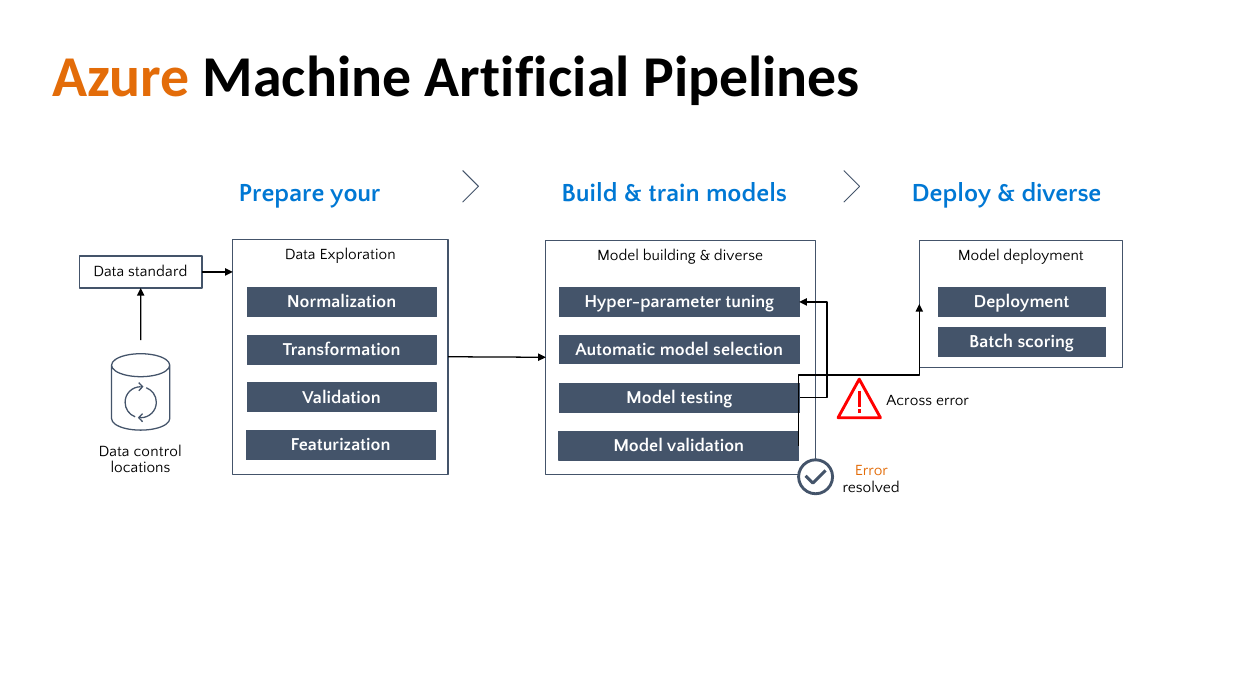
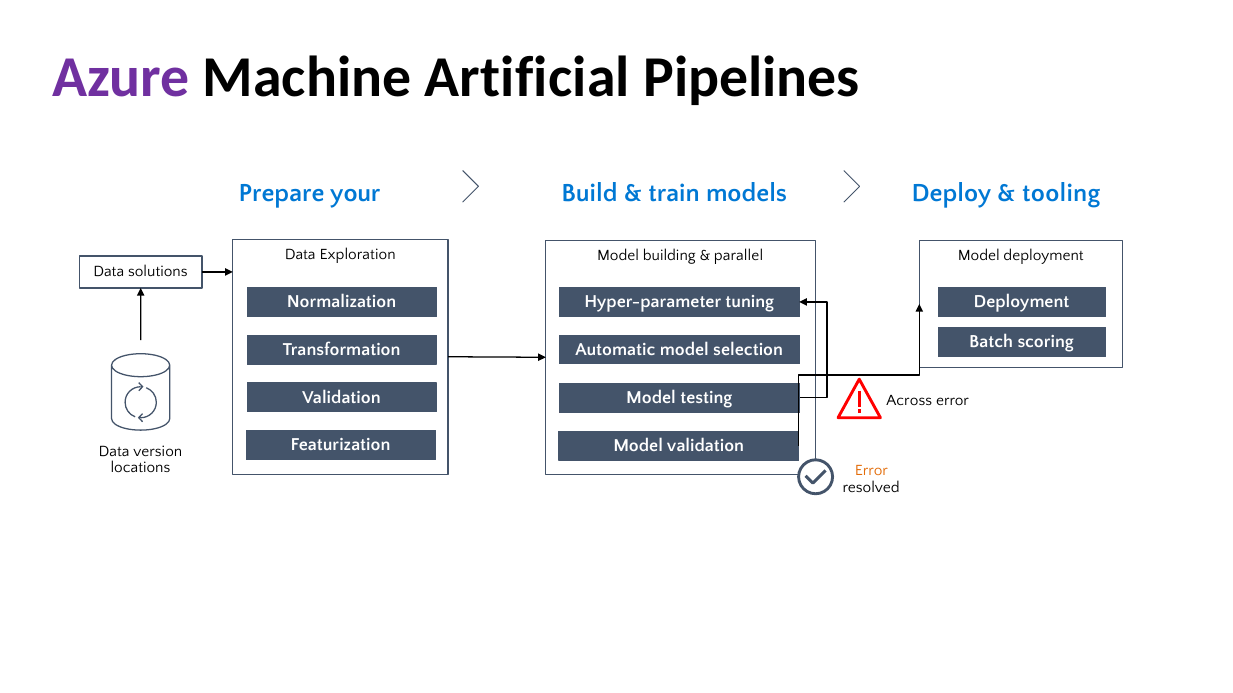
Azure colour: orange -> purple (121, 78)
diverse: diverse -> tooling (1061, 193)
diverse: diverse -> parallel (739, 256)
standard: standard -> solutions (158, 272)
control: control -> version (158, 452)
